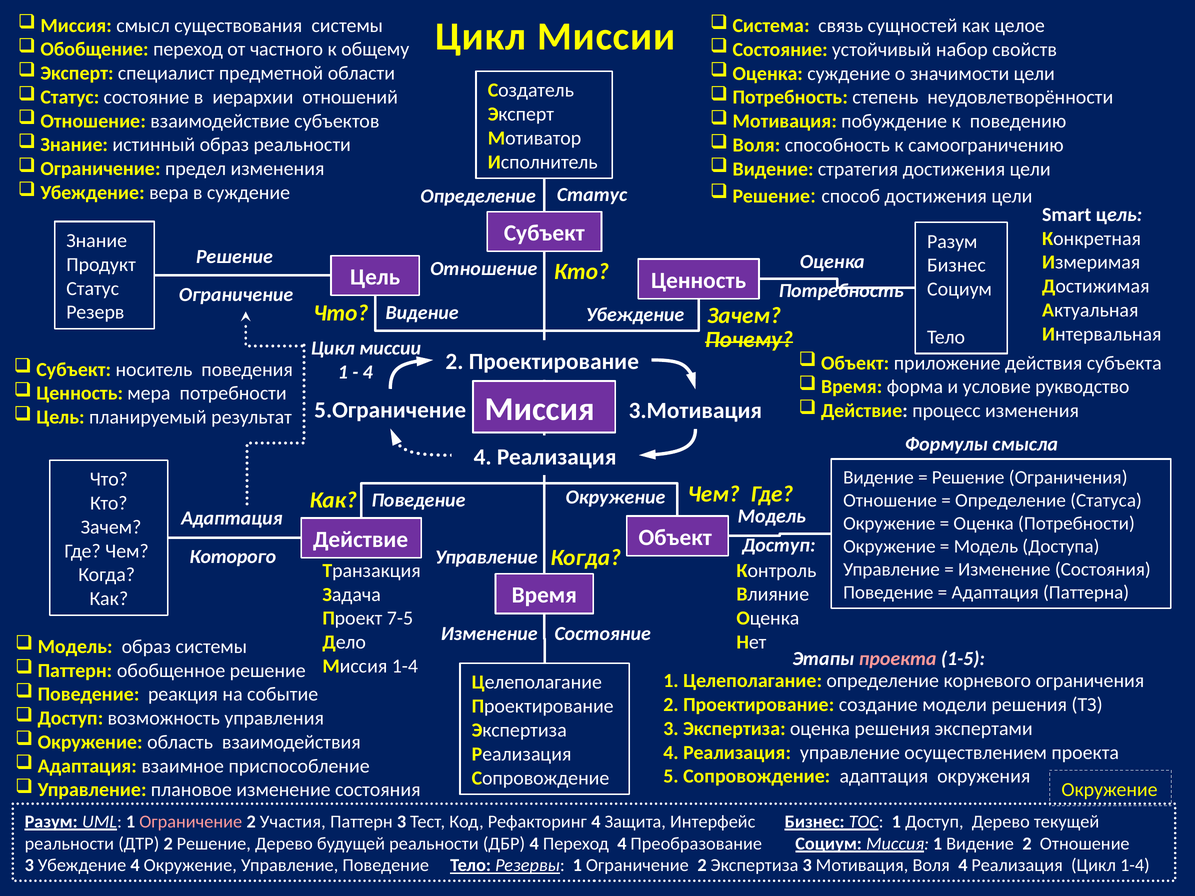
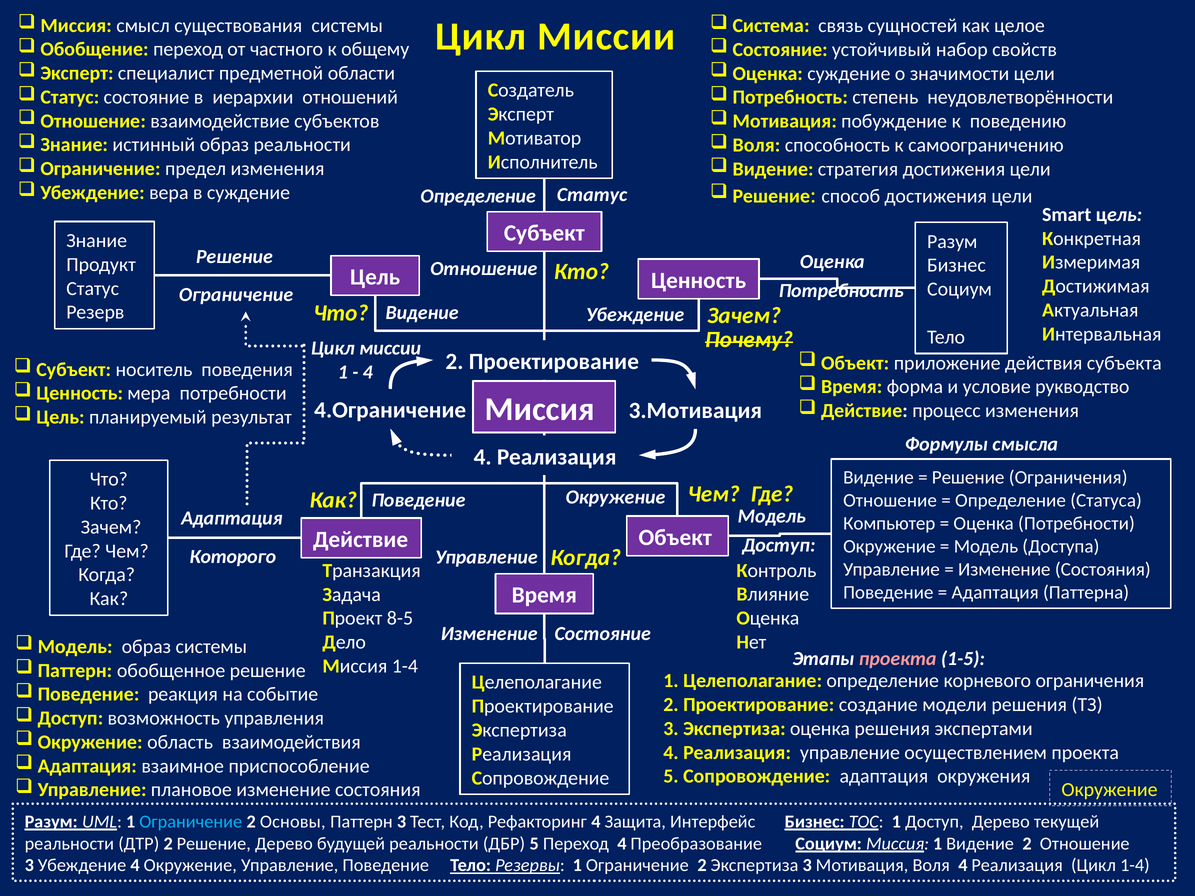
5.Ограничение: 5.Ограничение -> 4.Ограничение (390, 410)
Окружение: Окружение -> Компьютер (889, 524)
7-5: 7-5 -> 8-5 (400, 619)
Ограничение colour: pink -> light blue (191, 822)
Участия: Участия -> Основы (293, 822)
ДБР 4: 4 -> 5 (534, 844)
